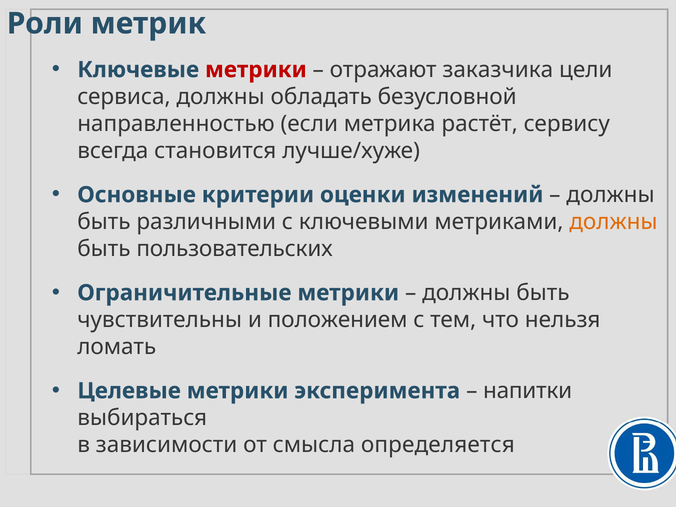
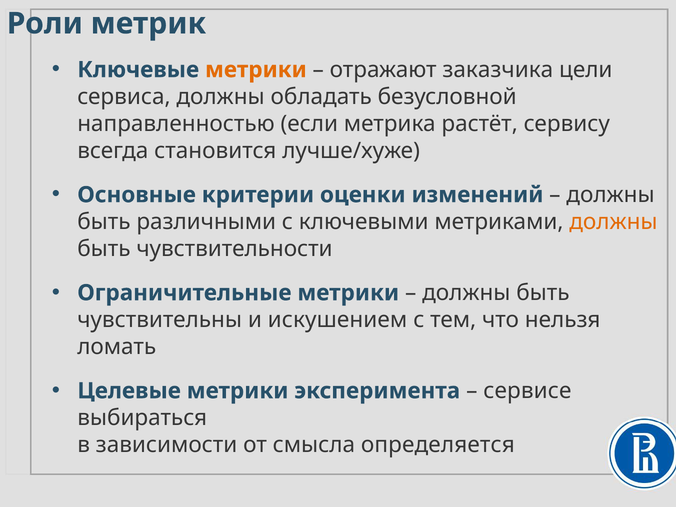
метрики colour: red -> orange (256, 70)
пользовательских: пользовательских -> чувствительности (234, 249)
положением: положением -> искушением (337, 320)
напитки: напитки -> сервисе (527, 391)
